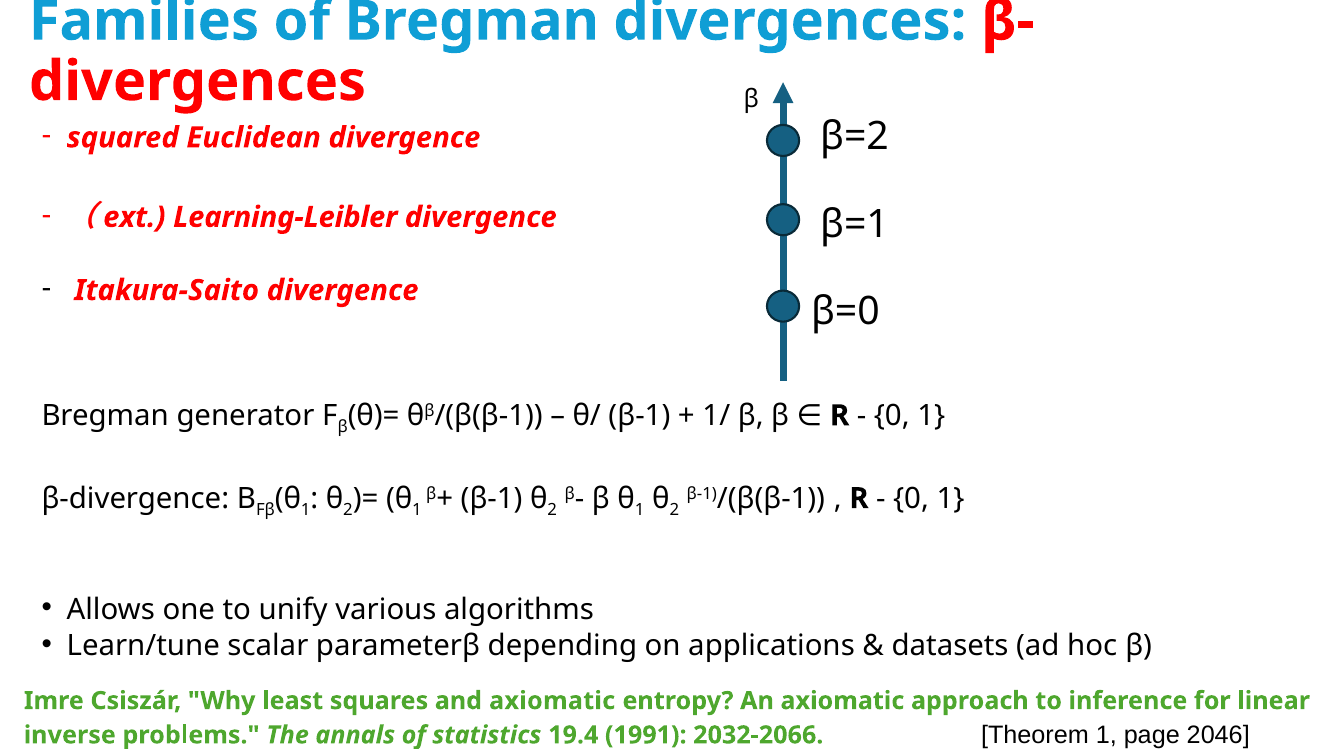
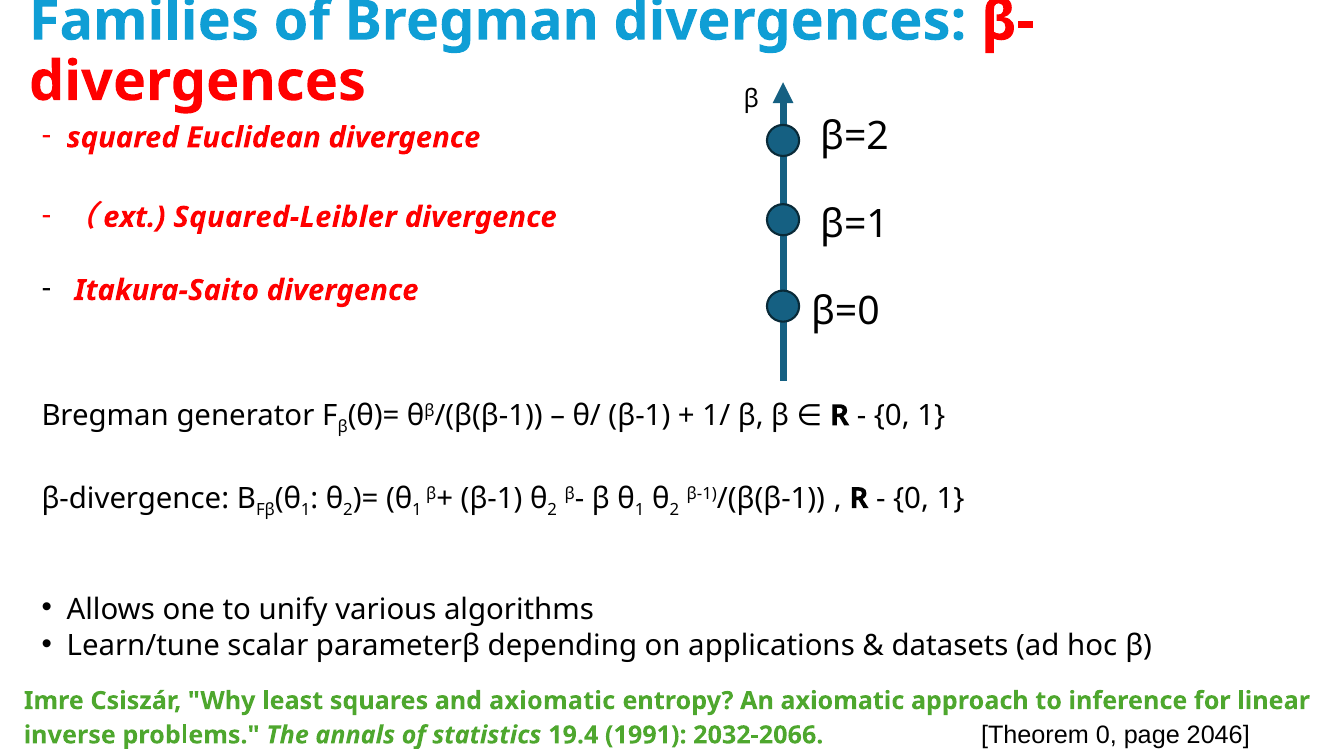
Learning-Leibler: Learning-Leibler -> Squared-Leibler (285, 217)
Theorem 1: 1 -> 0 (1106, 735)
